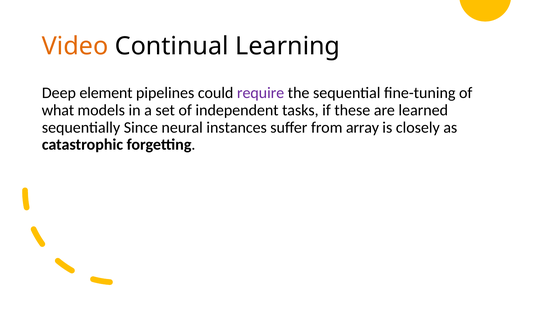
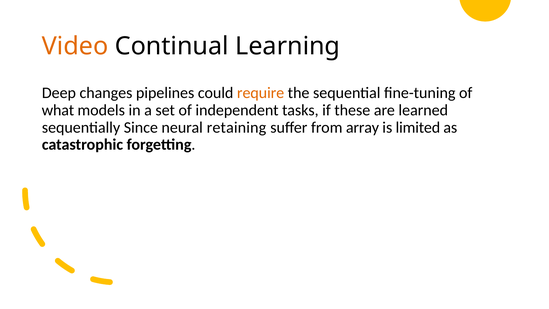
element: element -> changes (106, 93)
require colour: purple -> orange (261, 93)
instances: instances -> retaining (236, 127)
closely: closely -> limited (418, 127)
